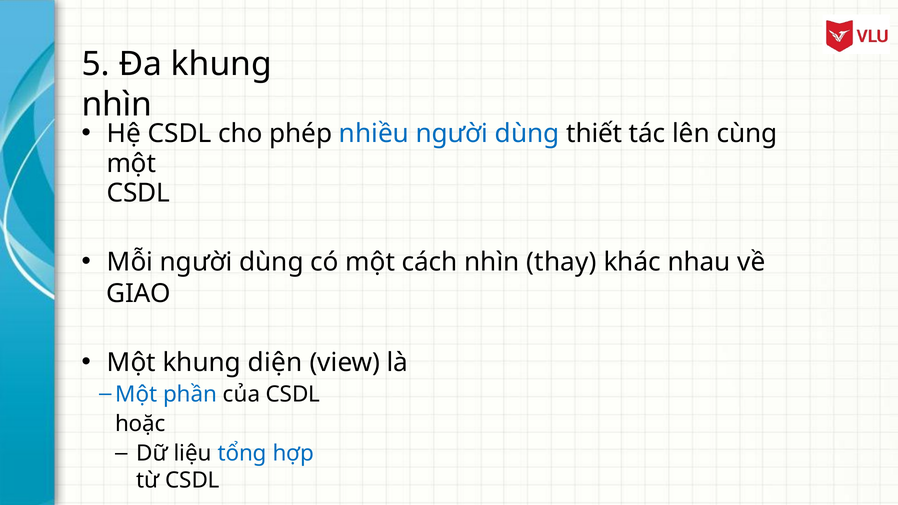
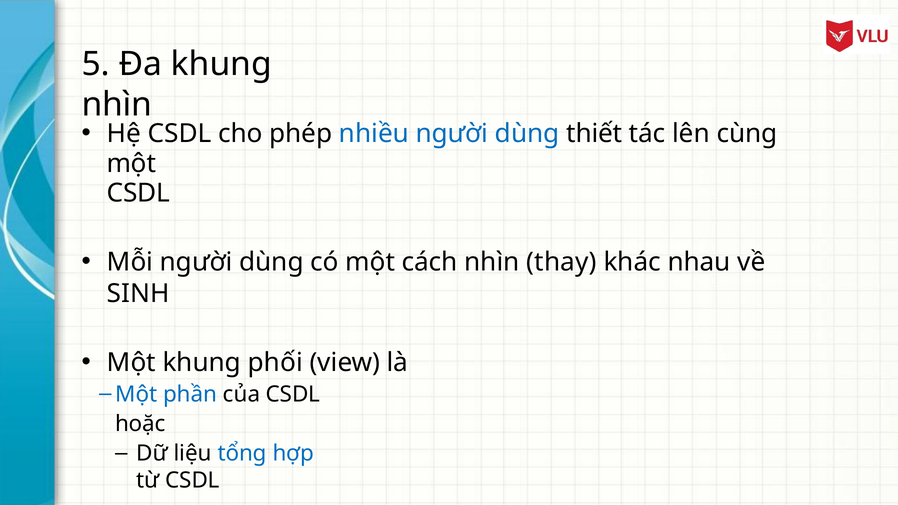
GIAO: GIAO -> SINH (138, 294)
diện: diện -> phối (275, 363)
